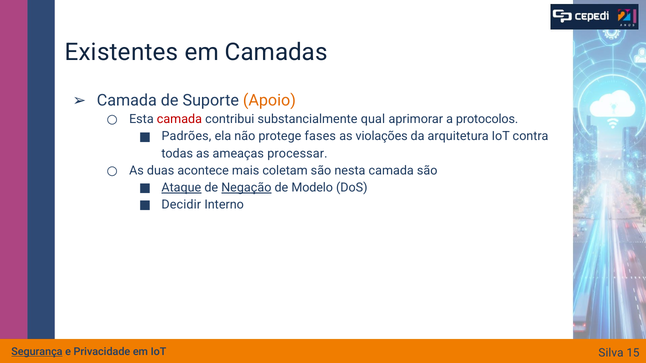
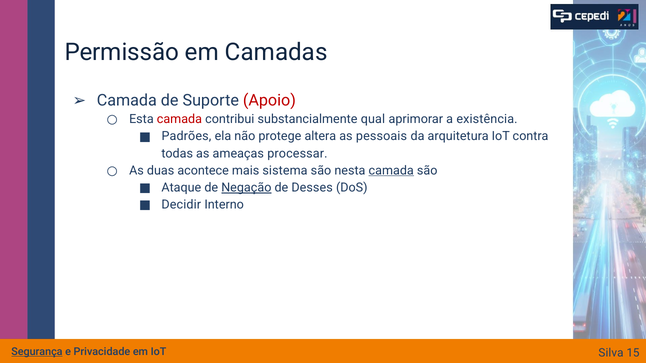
Existentes: Existentes -> Permissão (122, 52)
Apoio colour: orange -> red (269, 100)
protocolos: protocolos -> existência (487, 119)
fases: fases -> altera (320, 136)
violações: violações -> pessoais (381, 136)
coletam: coletam -> sistema (285, 171)
camada underline: none -> present (391, 171)
Ataque underline: present -> none (181, 188)
Modelo: Modelo -> Desses (312, 188)
